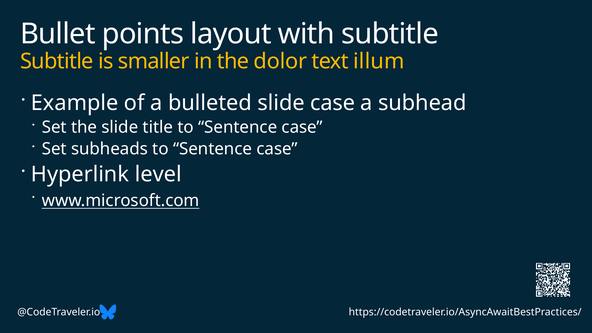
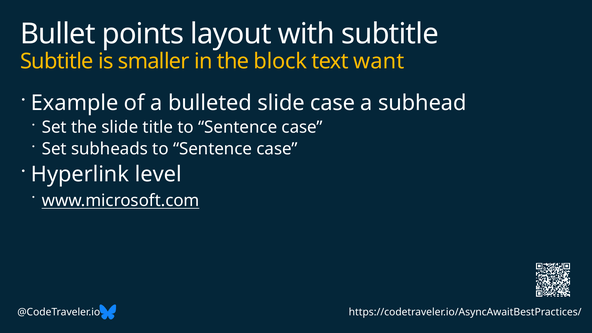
dolor: dolor -> block (280, 61)
illum: illum -> want (379, 61)
